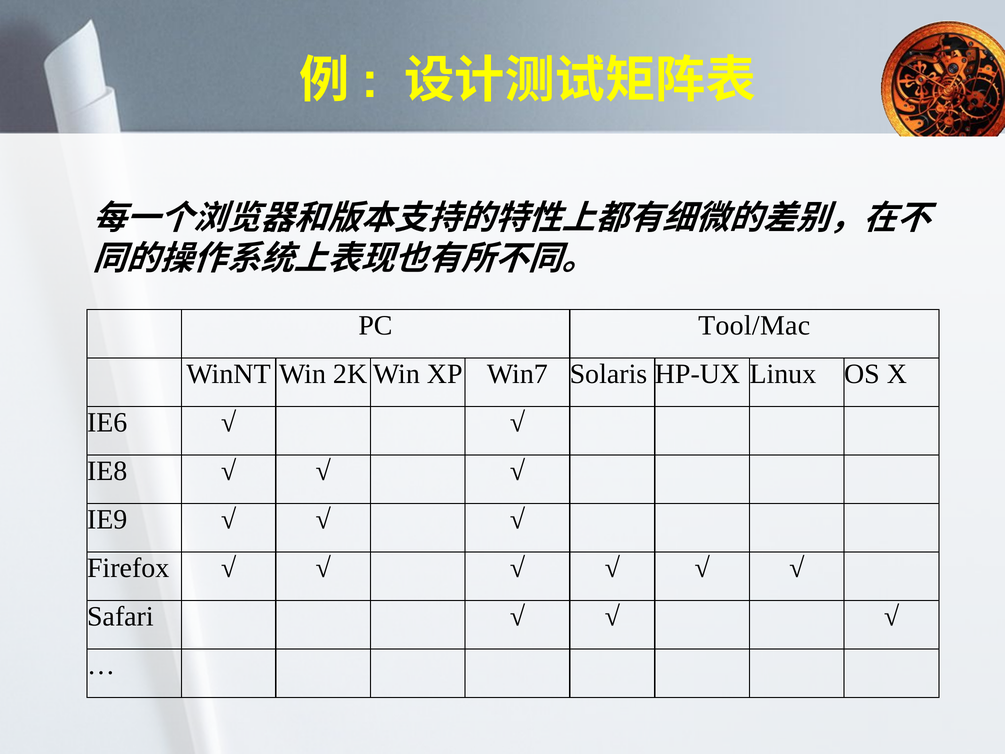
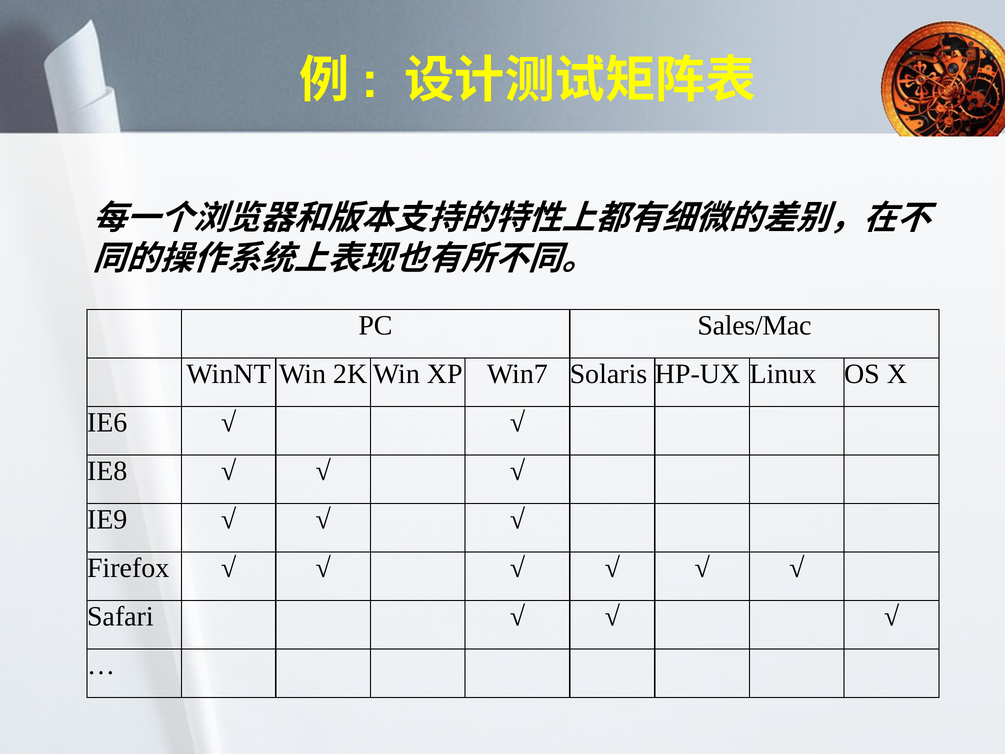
Tool/Mac: Tool/Mac -> Sales/Mac (754, 325)
